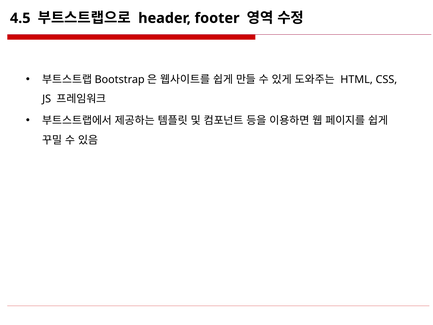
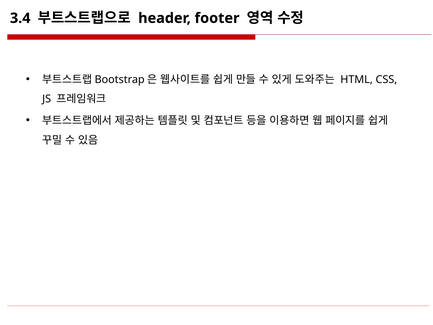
4.5: 4.5 -> 3.4 (20, 18)
